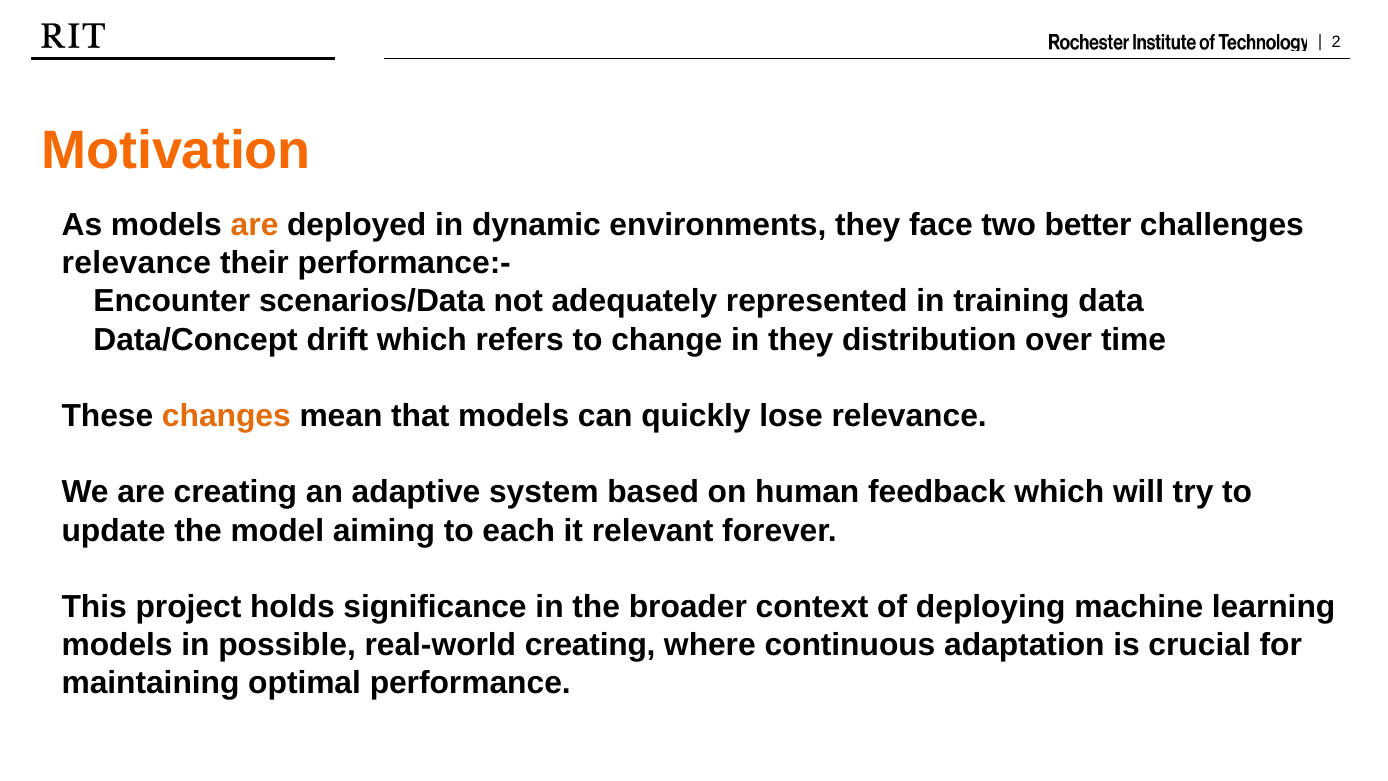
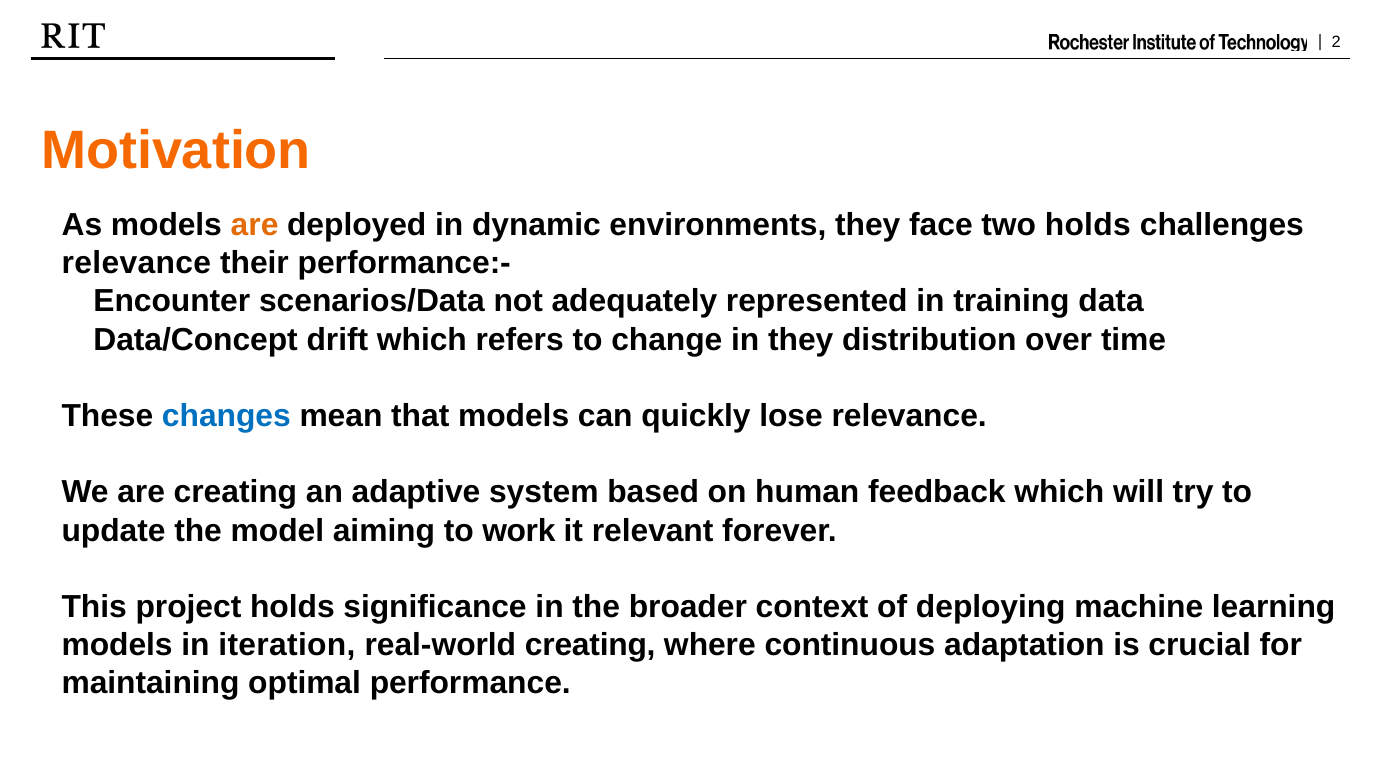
two better: better -> holds (1088, 225)
changes colour: orange -> blue (226, 416)
each: each -> work (519, 530)
possible: possible -> iteration (287, 645)
